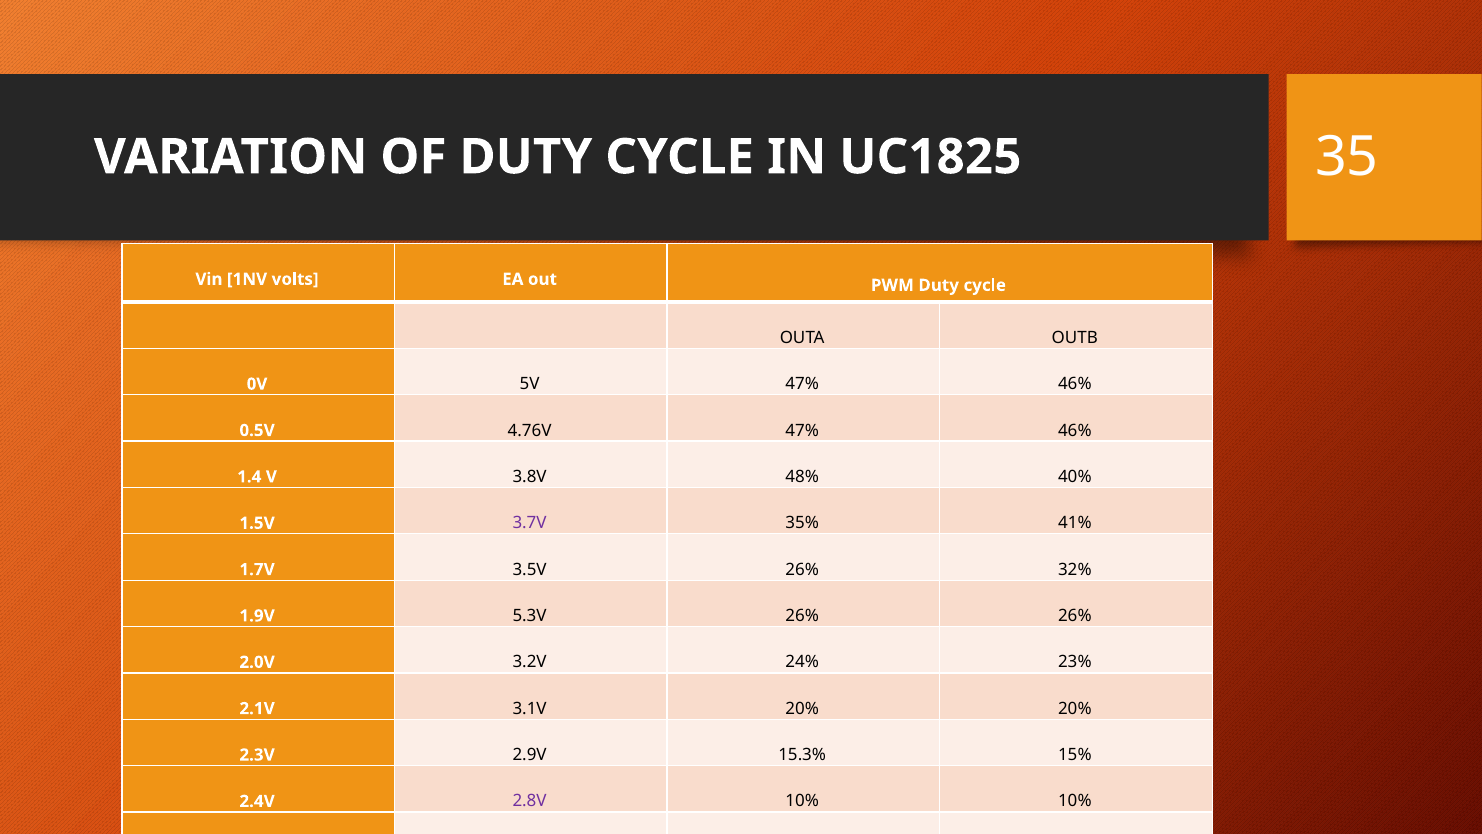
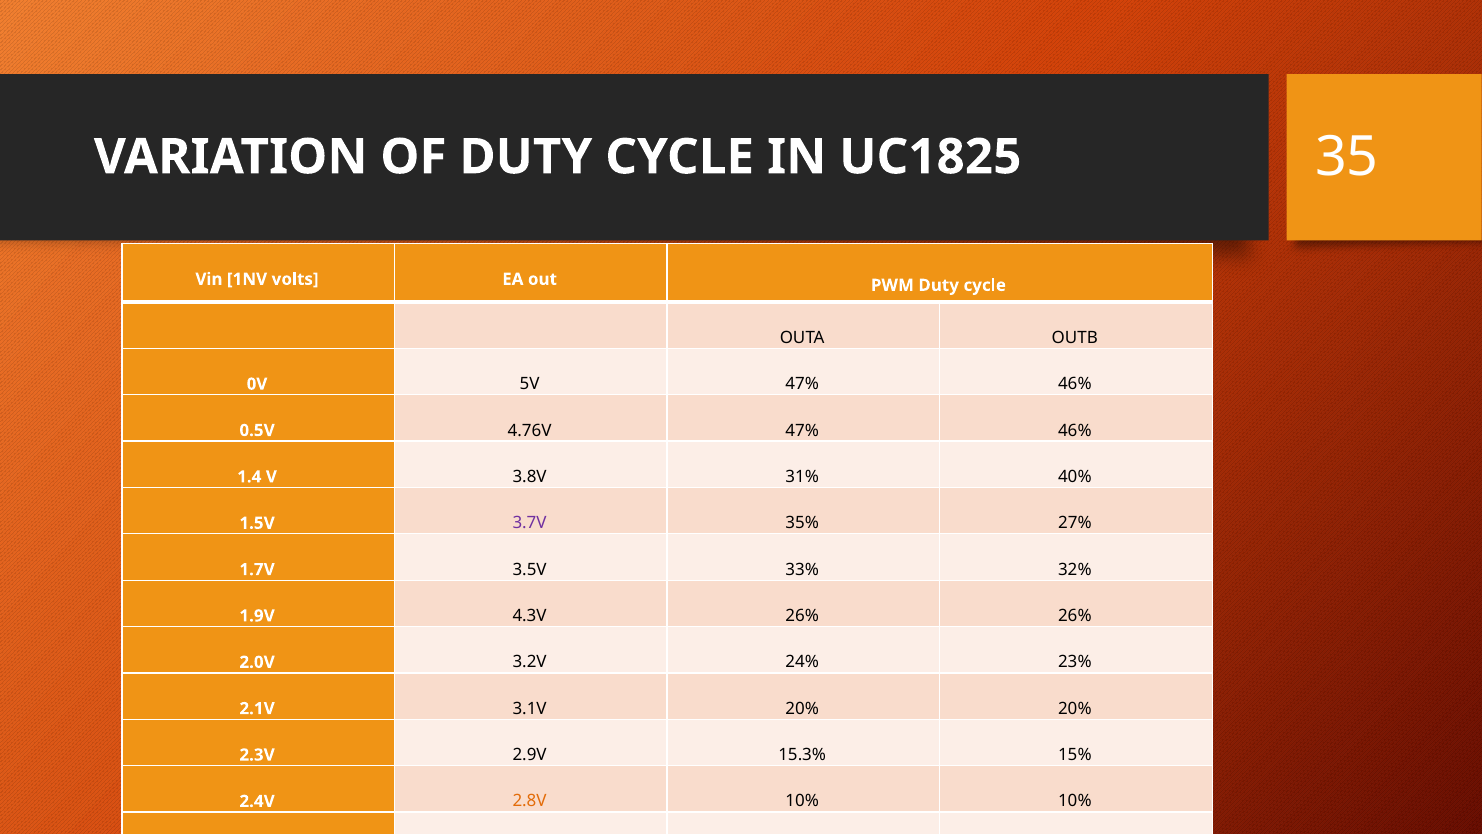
48%: 48% -> 31% (802, 477)
41%: 41% -> 27% (1075, 523)
3.5V 26%: 26% -> 33% (802, 569)
5.3V: 5.3V -> 4.3V (530, 616)
2.8V colour: purple -> orange (530, 801)
